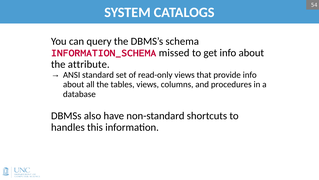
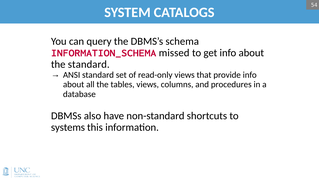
the attribute: attribute -> standard (89, 64)
handles: handles -> systems (68, 127)
